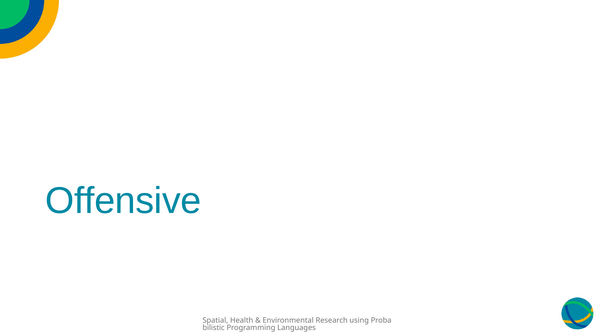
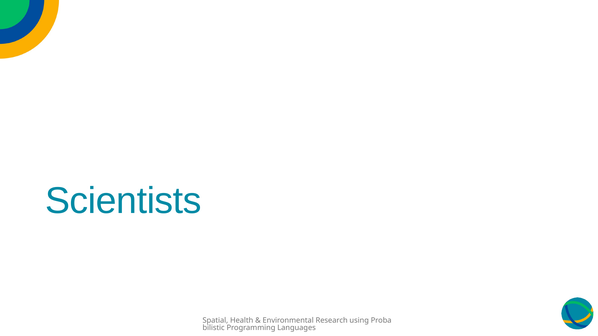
Offensive: Offensive -> Scientists (123, 201)
